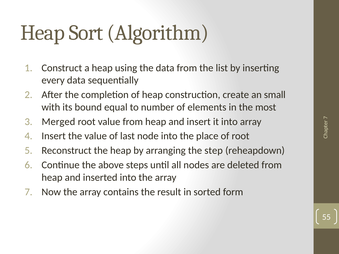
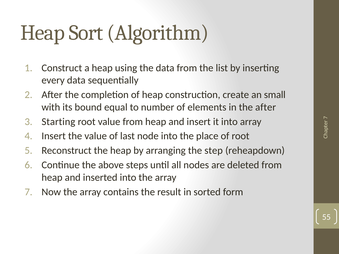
the most: most -> after (266, 107)
Merged: Merged -> Starting (58, 122)
